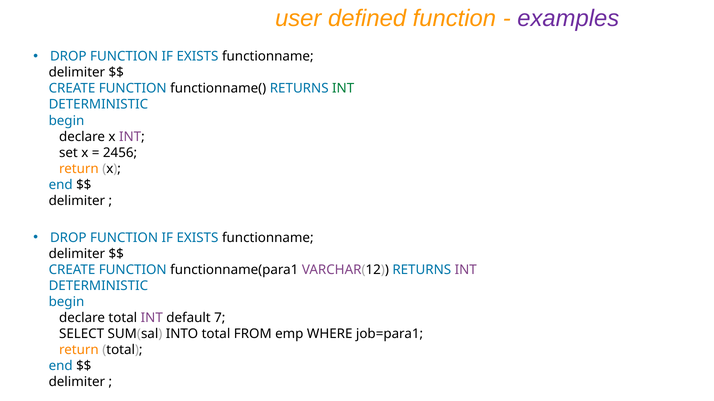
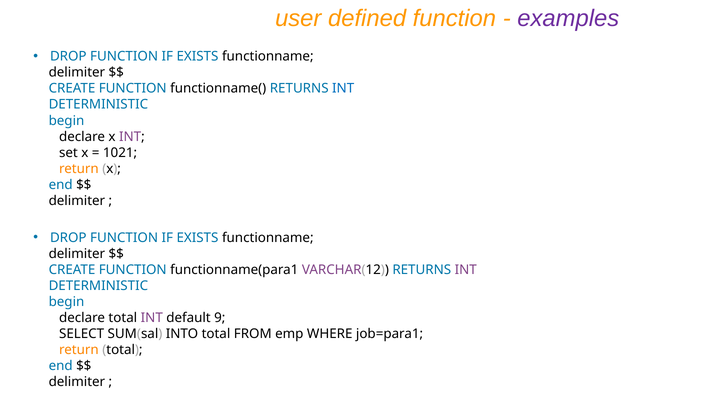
INT colour: green -> blue (343, 89)
2456: 2456 -> 1021 (120, 153)
7: 7 -> 9 (220, 318)
